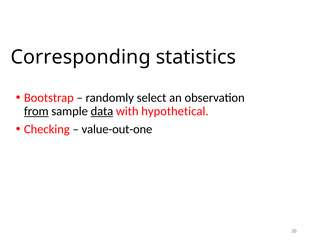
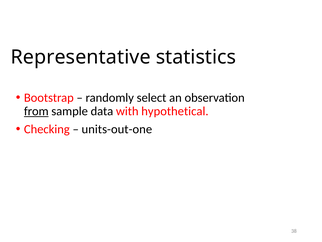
Corresponding: Corresponding -> Representative (81, 57)
data underline: present -> none (102, 111)
value-out-one: value-out-one -> units-out-one (117, 129)
